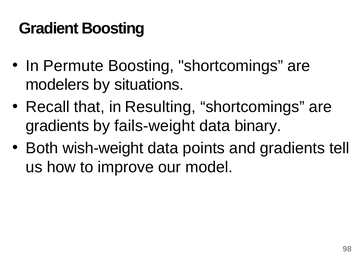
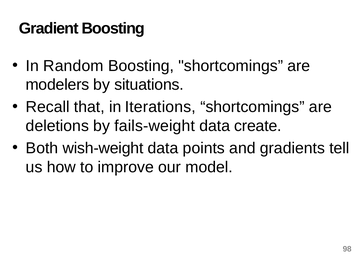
Permute: Permute -> Random (73, 66)
Resulting: Resulting -> Iterations (160, 107)
gradients: gradients -> deletions (57, 126)
binary: binary -> create (258, 126)
